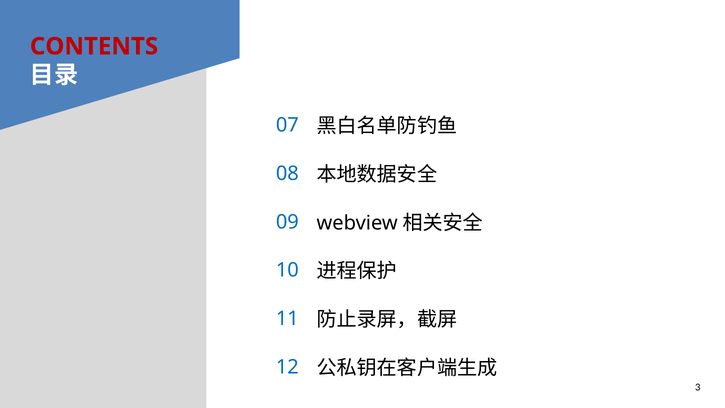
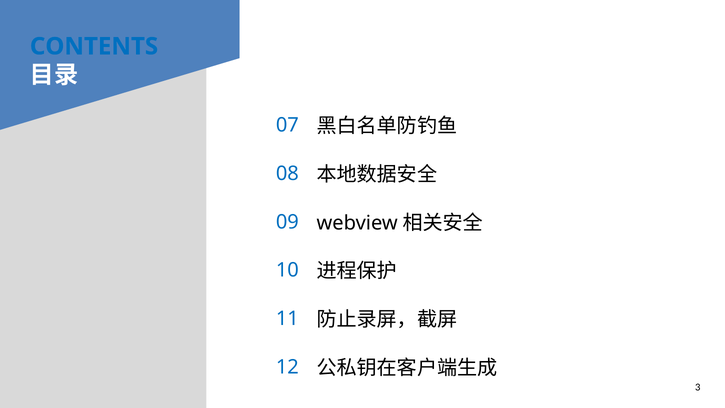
CONTENTS colour: red -> blue (94, 46)
